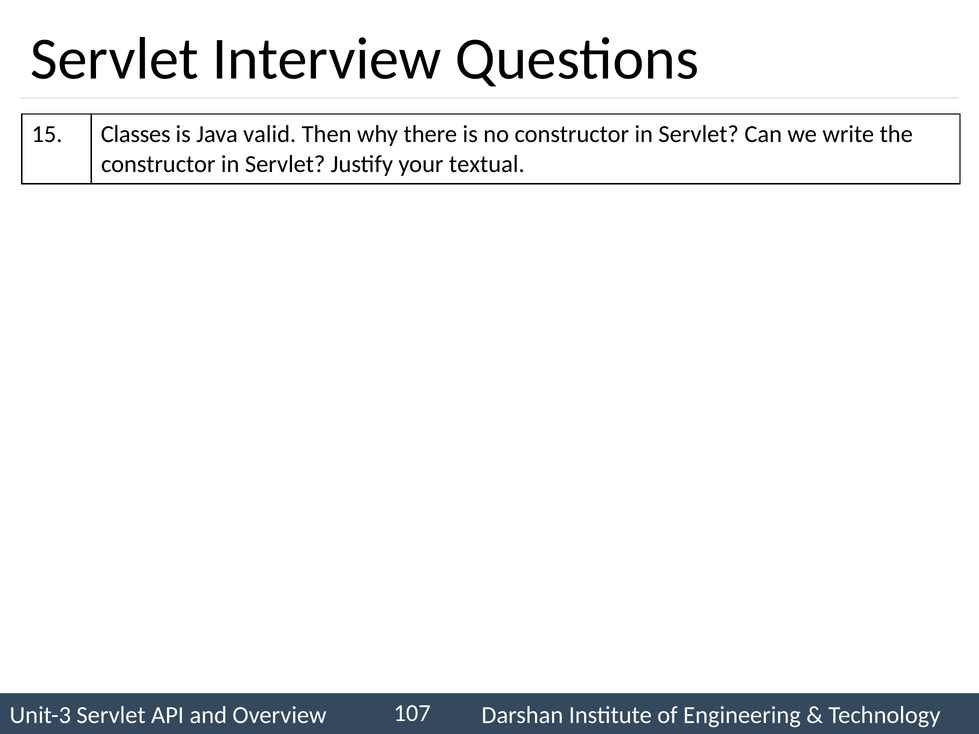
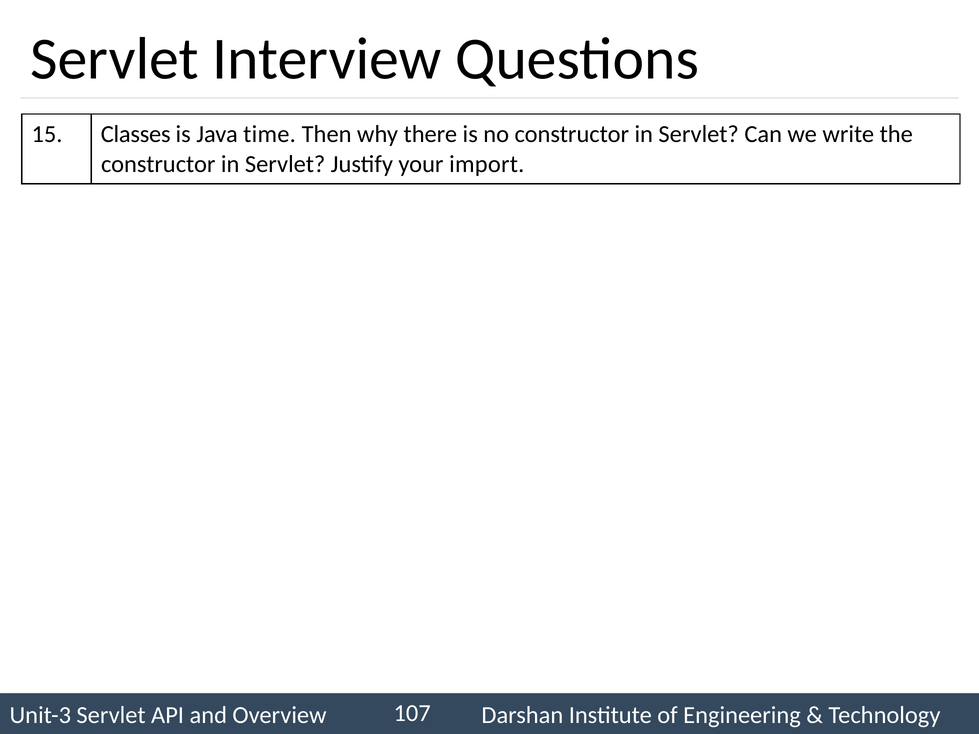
valid: valid -> time (270, 134)
textual: textual -> import (487, 164)
